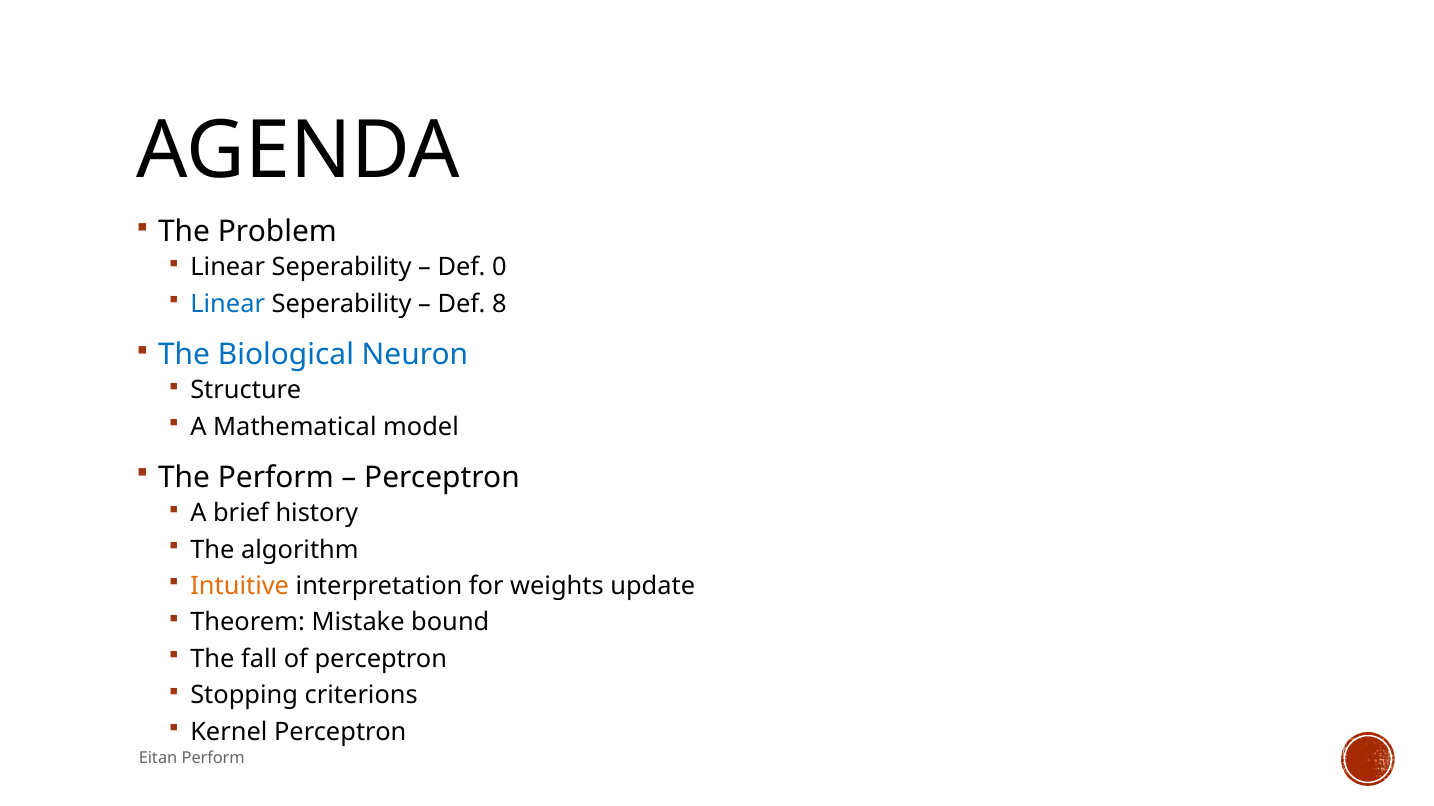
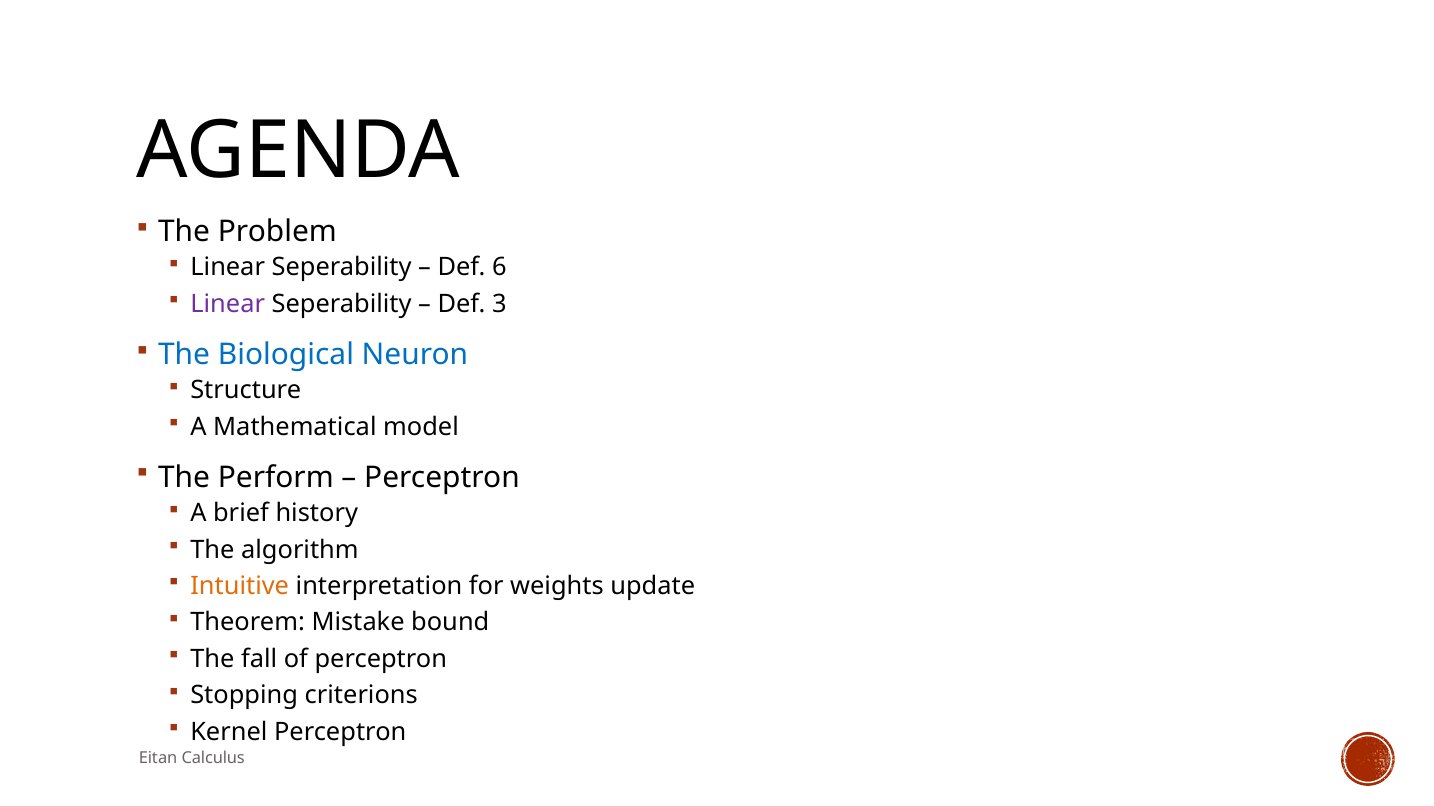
0: 0 -> 6 (499, 268)
Linear colour: blue -> purple (228, 304)
8: 8 -> 3 (499, 304)
Eitan Perform: Perform -> Calculus (213, 759)
